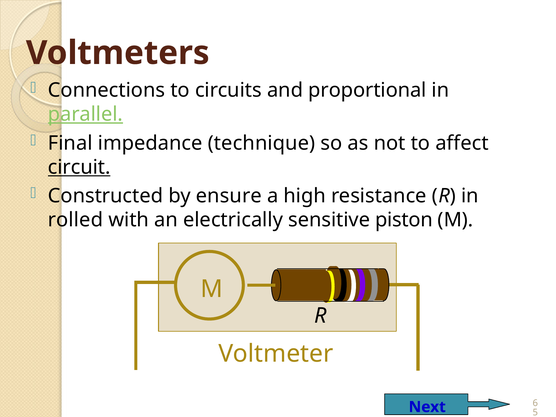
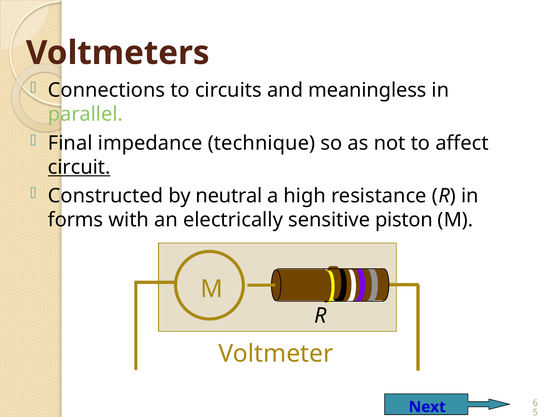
proportional: proportional -> meaningless (367, 90)
parallel underline: present -> none (85, 114)
ensure: ensure -> neutral (229, 196)
rolled: rolled -> forms (76, 220)
